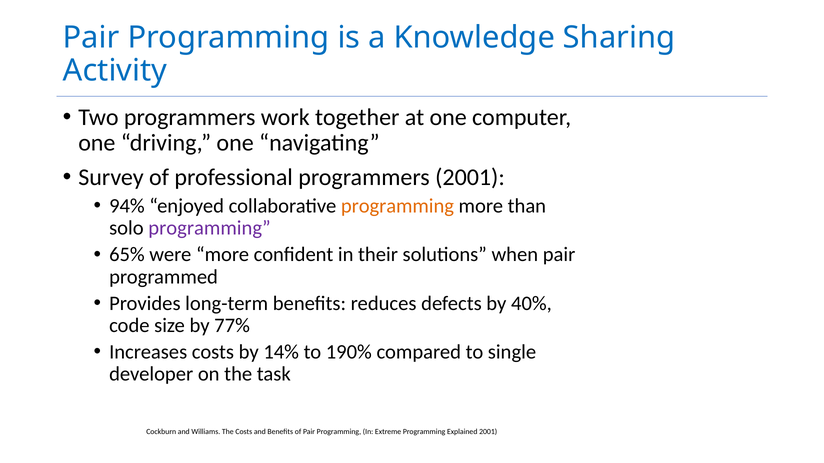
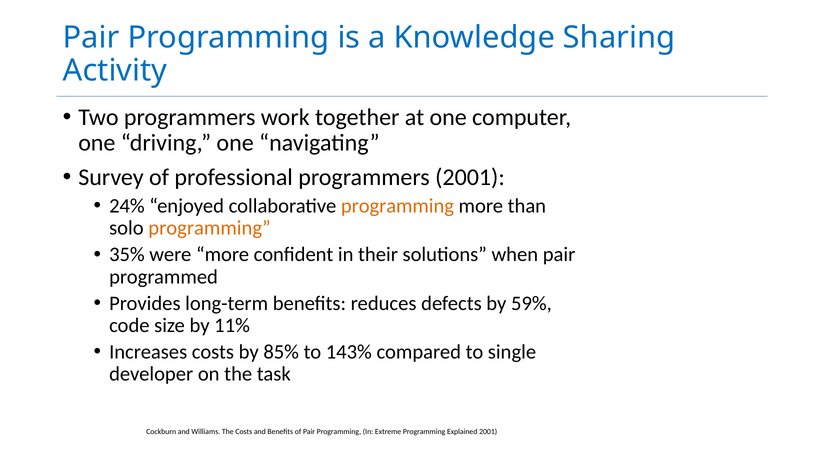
94%: 94% -> 24% (127, 206)
programming colour: purple -> orange (210, 228)
65%: 65% -> 35% (127, 255)
40%: 40% -> 59% (531, 304)
77%: 77% -> 11% (232, 326)
14%: 14% -> 85% (281, 352)
190%: 190% -> 143% (349, 352)
